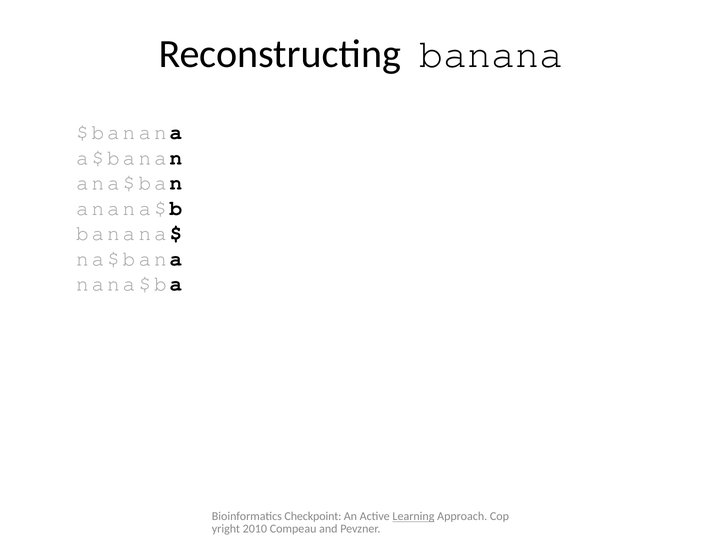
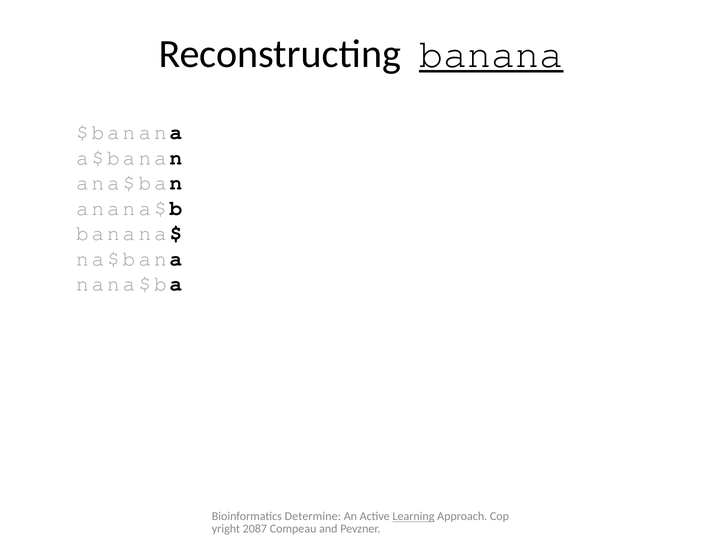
banana underline: none -> present (491, 54)
Checkpoint: Checkpoint -> Determine (313, 517)
2010: 2010 -> 2087 (255, 529)
